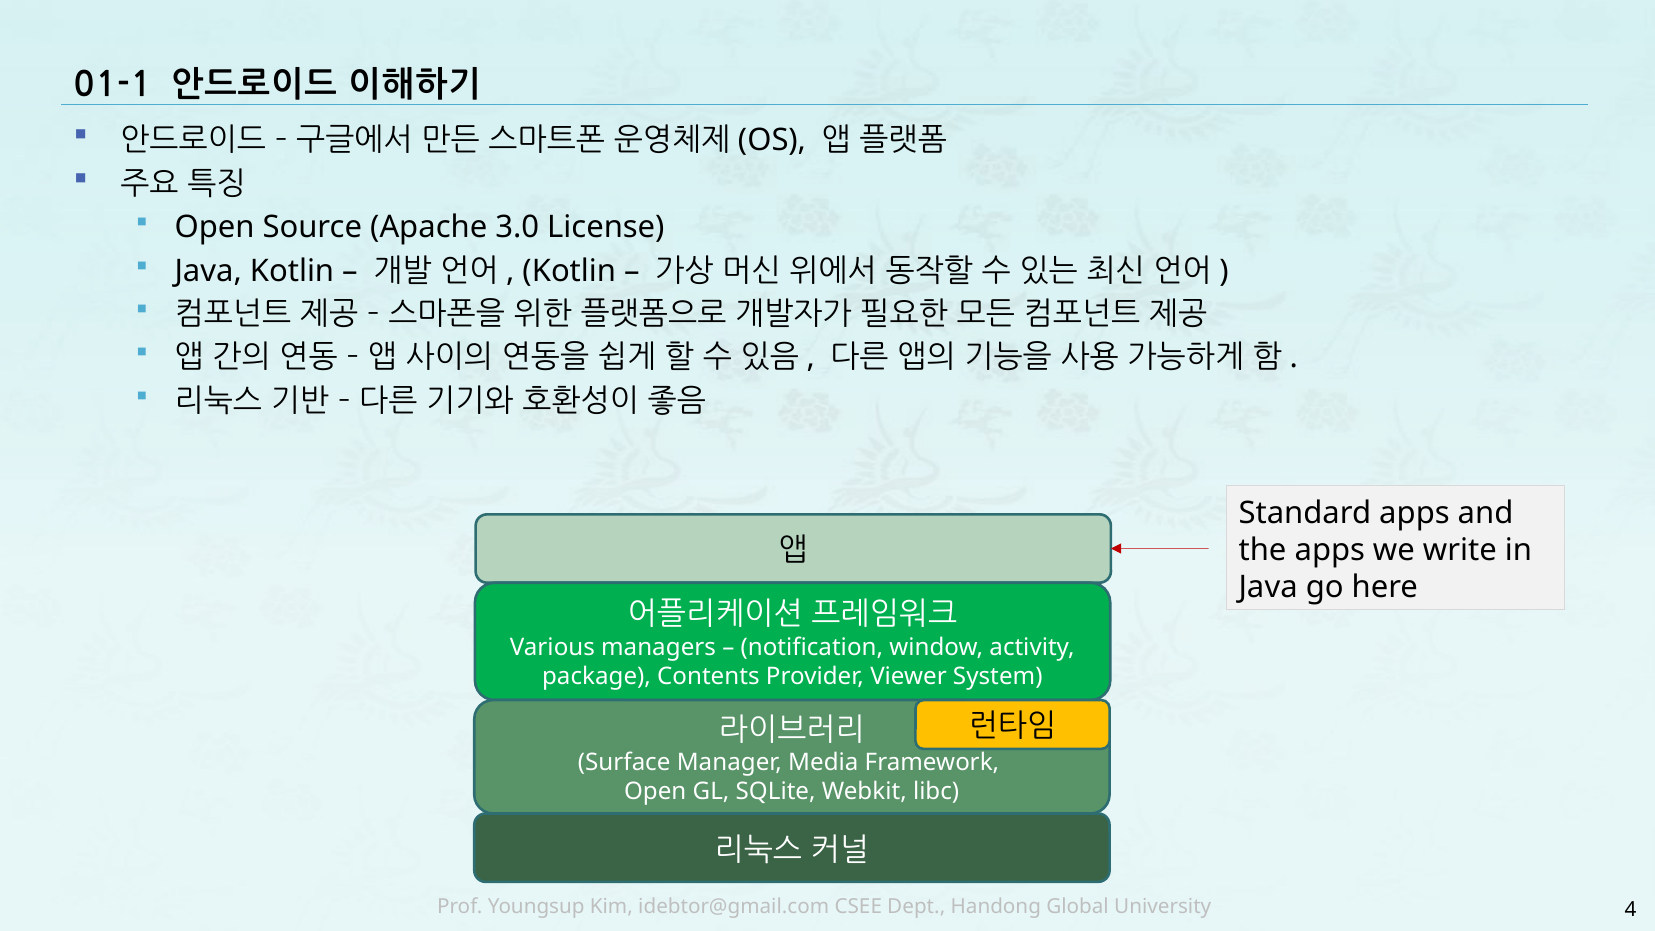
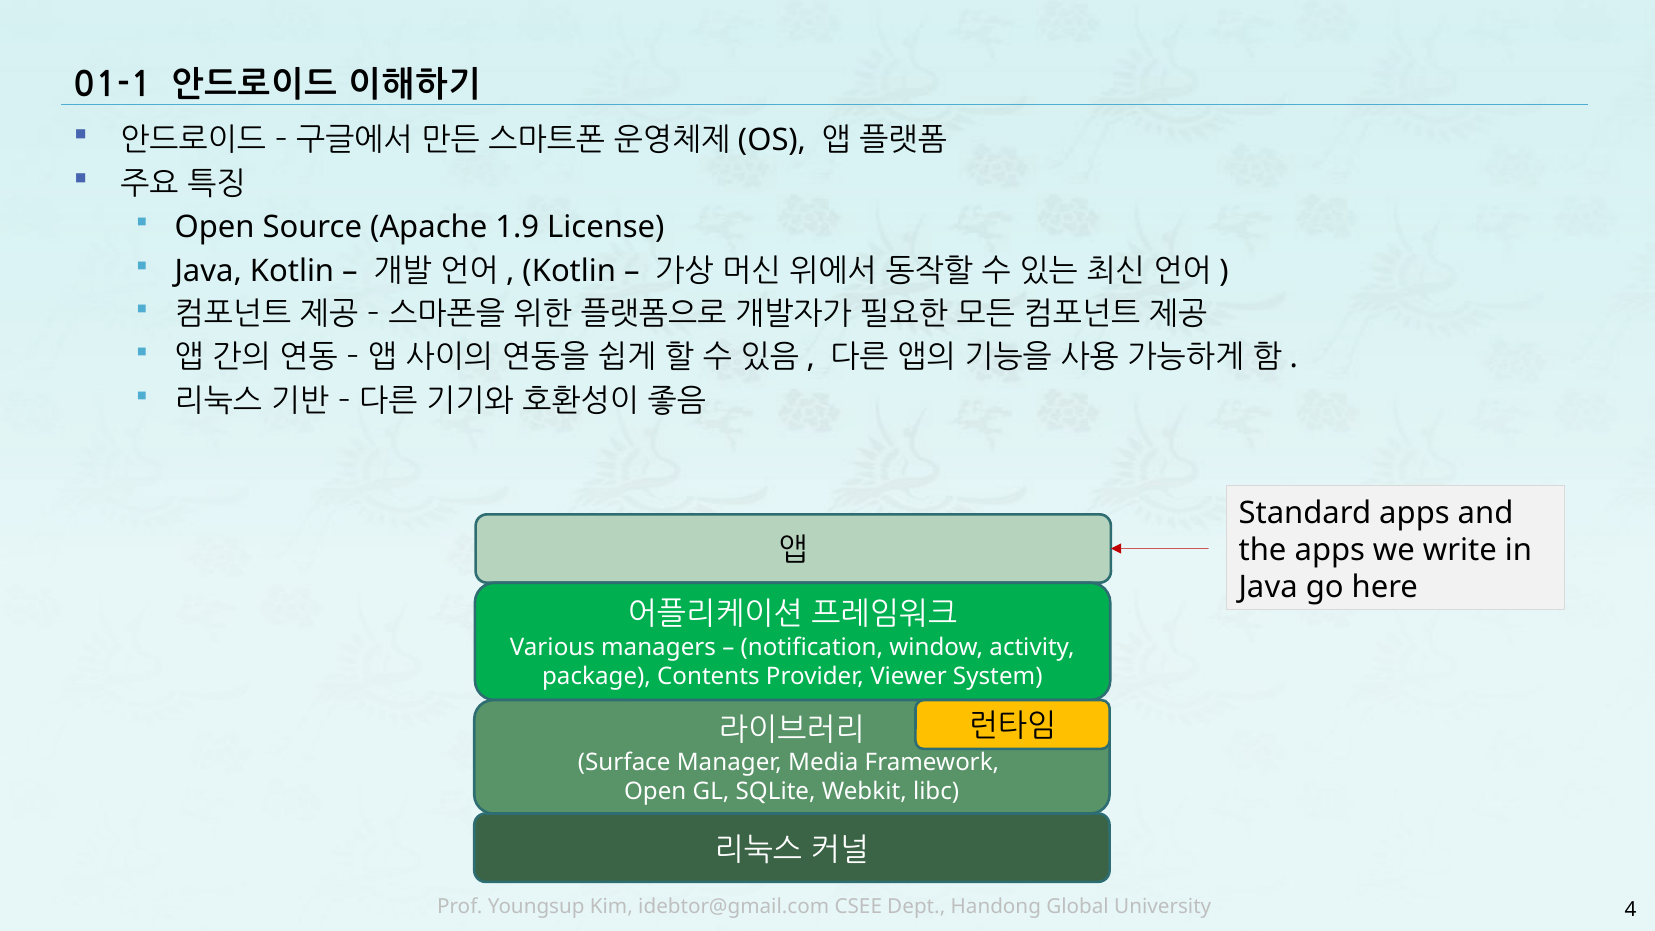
3.0: 3.0 -> 1.9 (517, 227)
